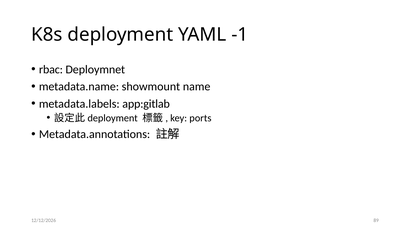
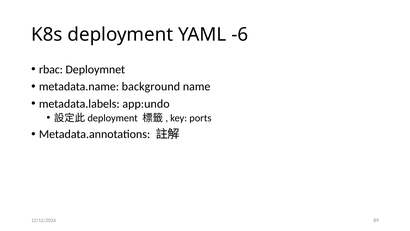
-1: -1 -> -6 (240, 34)
showmount: showmount -> background (151, 86)
app:gitlab: app:gitlab -> app:undo (146, 104)
